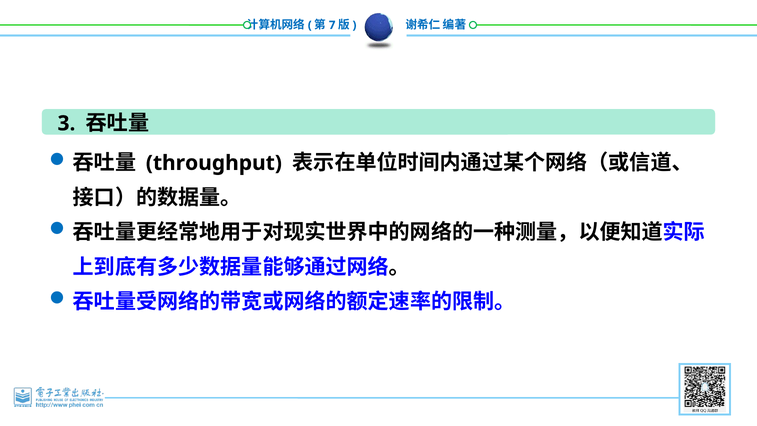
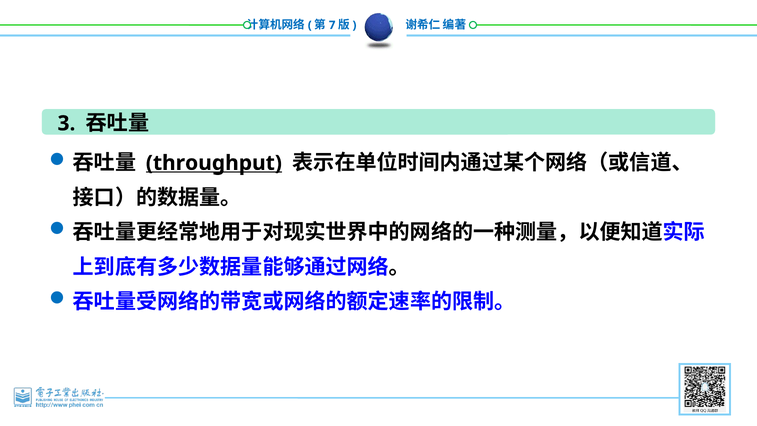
throughput underline: none -> present (214, 163)
